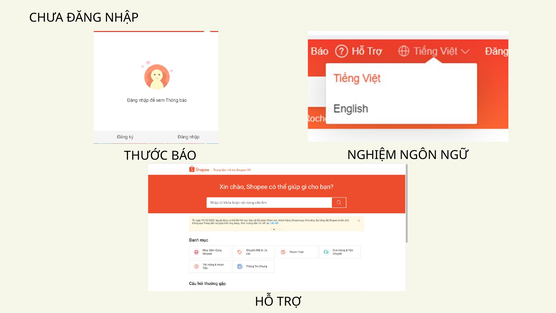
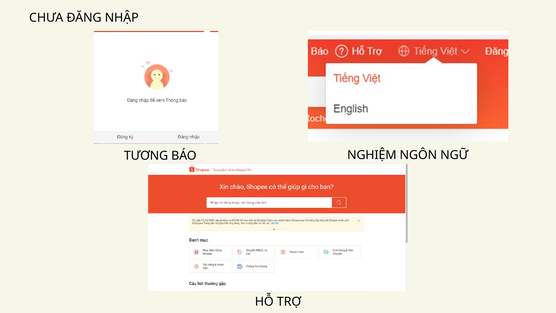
THƯỚC: THƯỚC -> TƯƠNG (146, 156)
